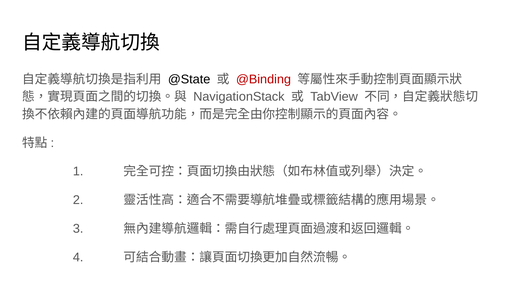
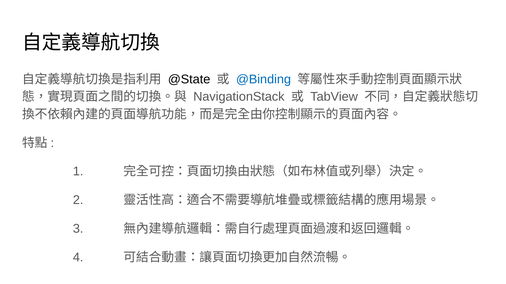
@Binding colour: red -> blue (264, 80)
